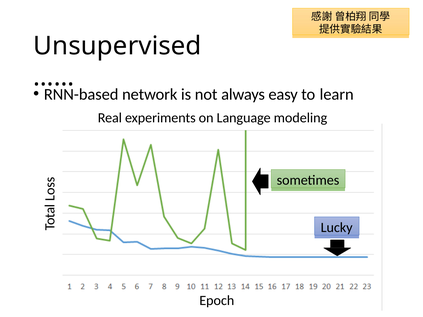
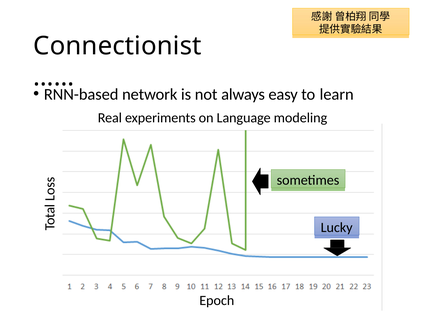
Unsupervised: Unsupervised -> Connectionist (117, 46)
